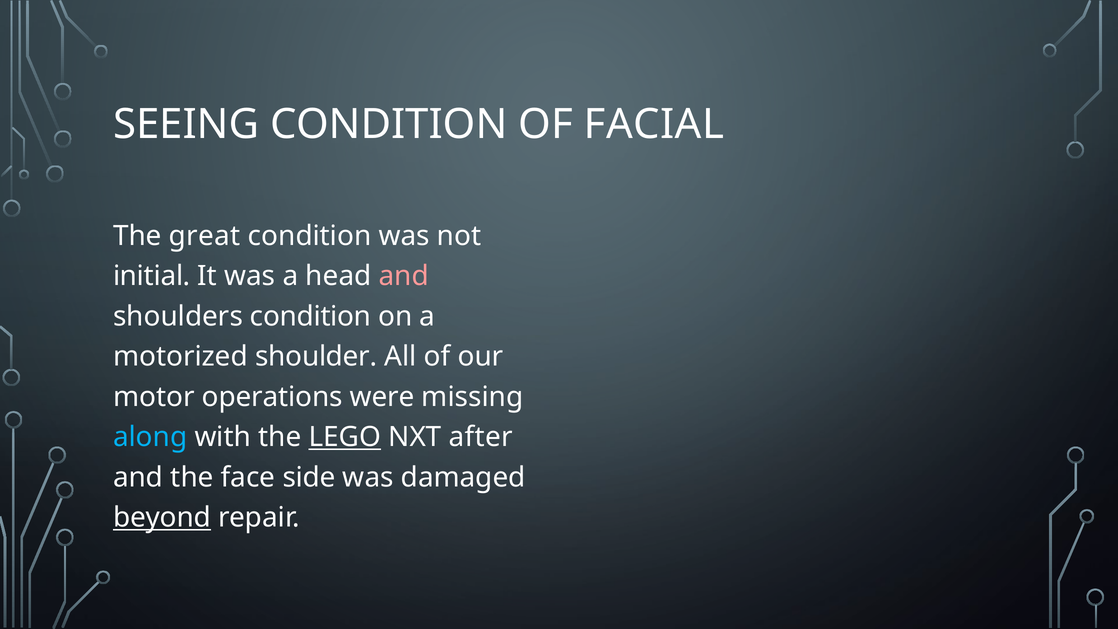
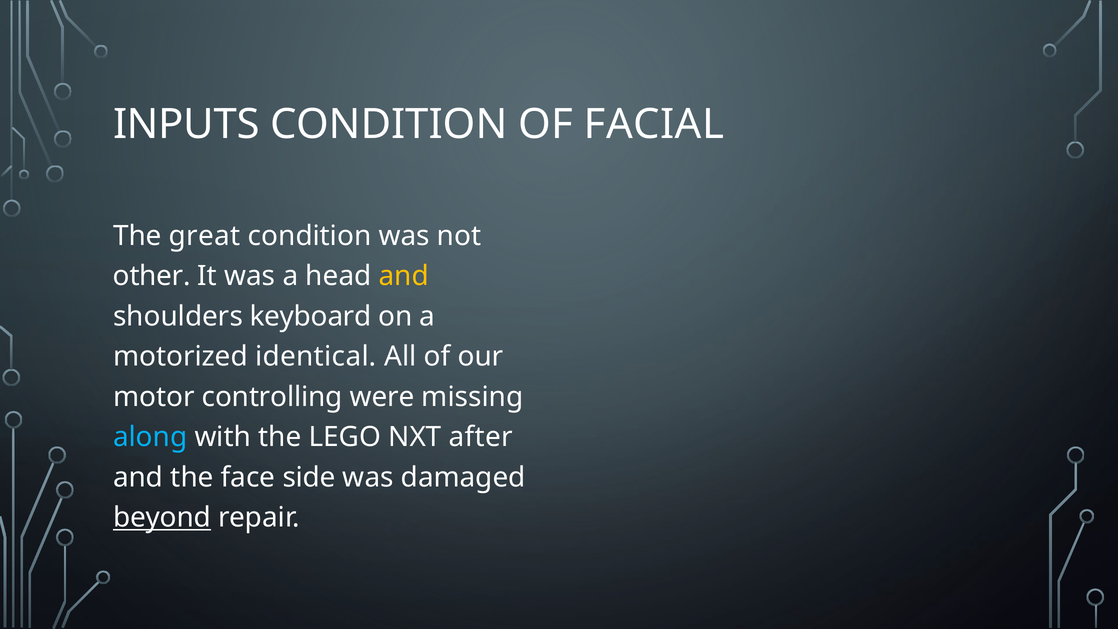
SEEING: SEEING -> INPUTS (186, 124)
initial: initial -> other (152, 276)
and colour: pink -> yellow (404, 276)
shoulders condition: condition -> keyboard (311, 316)
shoulder: shoulder -> identical (316, 357)
operations: operations -> controlling (272, 397)
LEGO underline: present -> none (345, 437)
